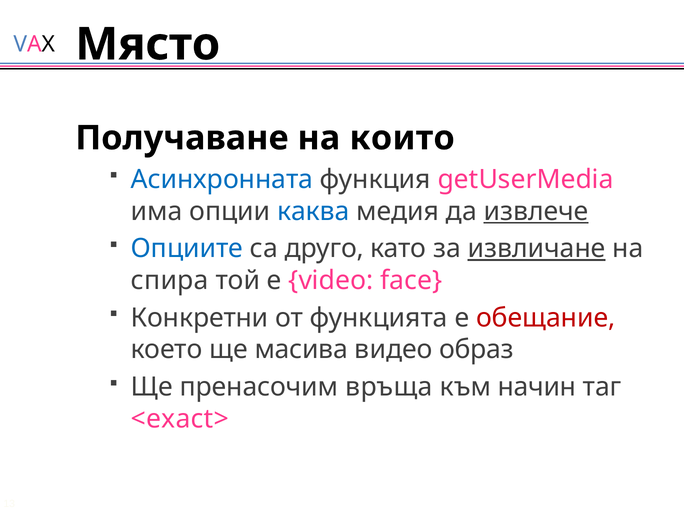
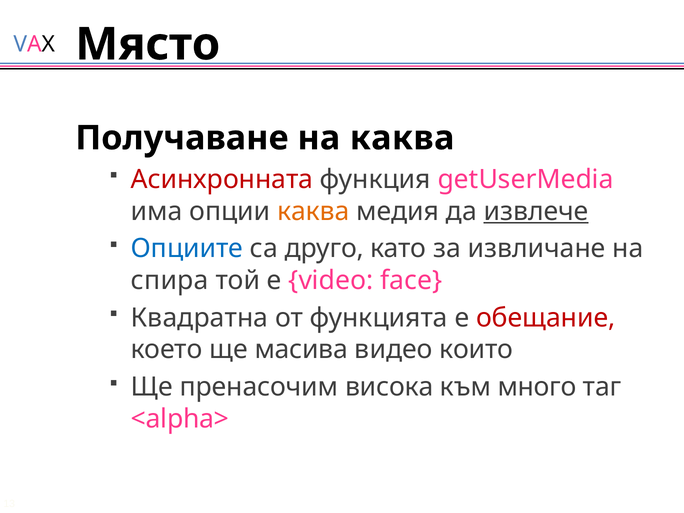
на които: които -> каква (402, 138)
Асинхронната colour: blue -> red (222, 179)
каква colour: blue -> orange (313, 211)
извличане underline: present -> none (537, 249)
Конкретни: Конкретни -> Квадратна (200, 318)
образ: образ -> които (476, 350)
връща: връща -> висока (389, 387)
начин: начин -> много (537, 387)
<exact>: <exact> -> <alpha> (180, 419)
